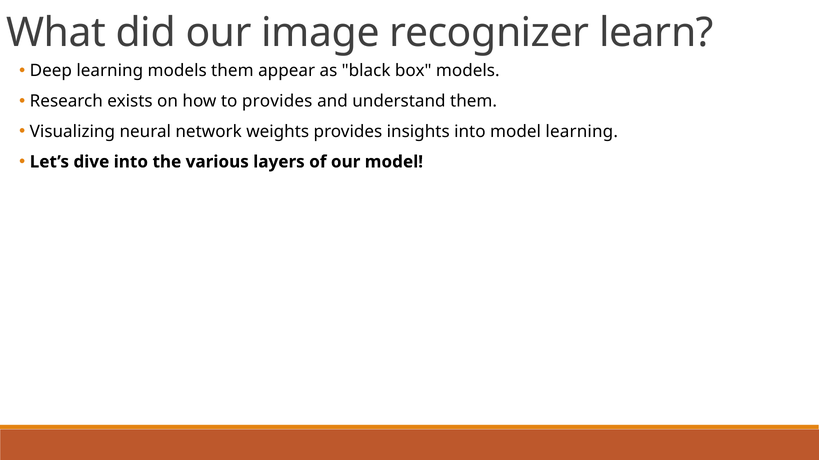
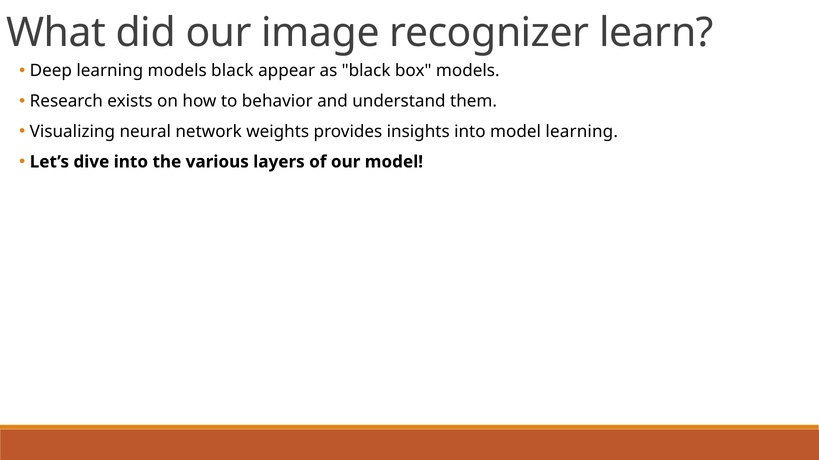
models them: them -> black (232, 71)
to provides: provides -> behavior (277, 101)
